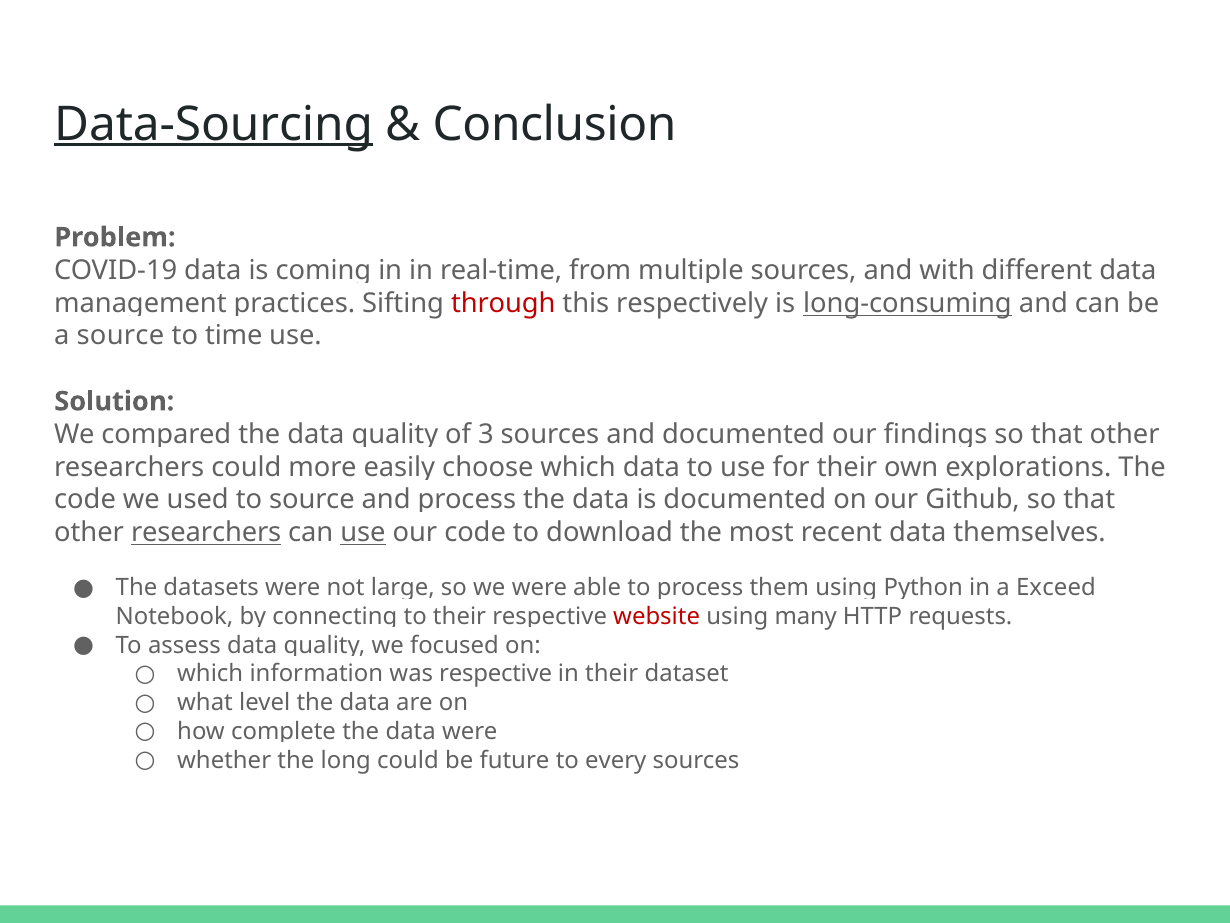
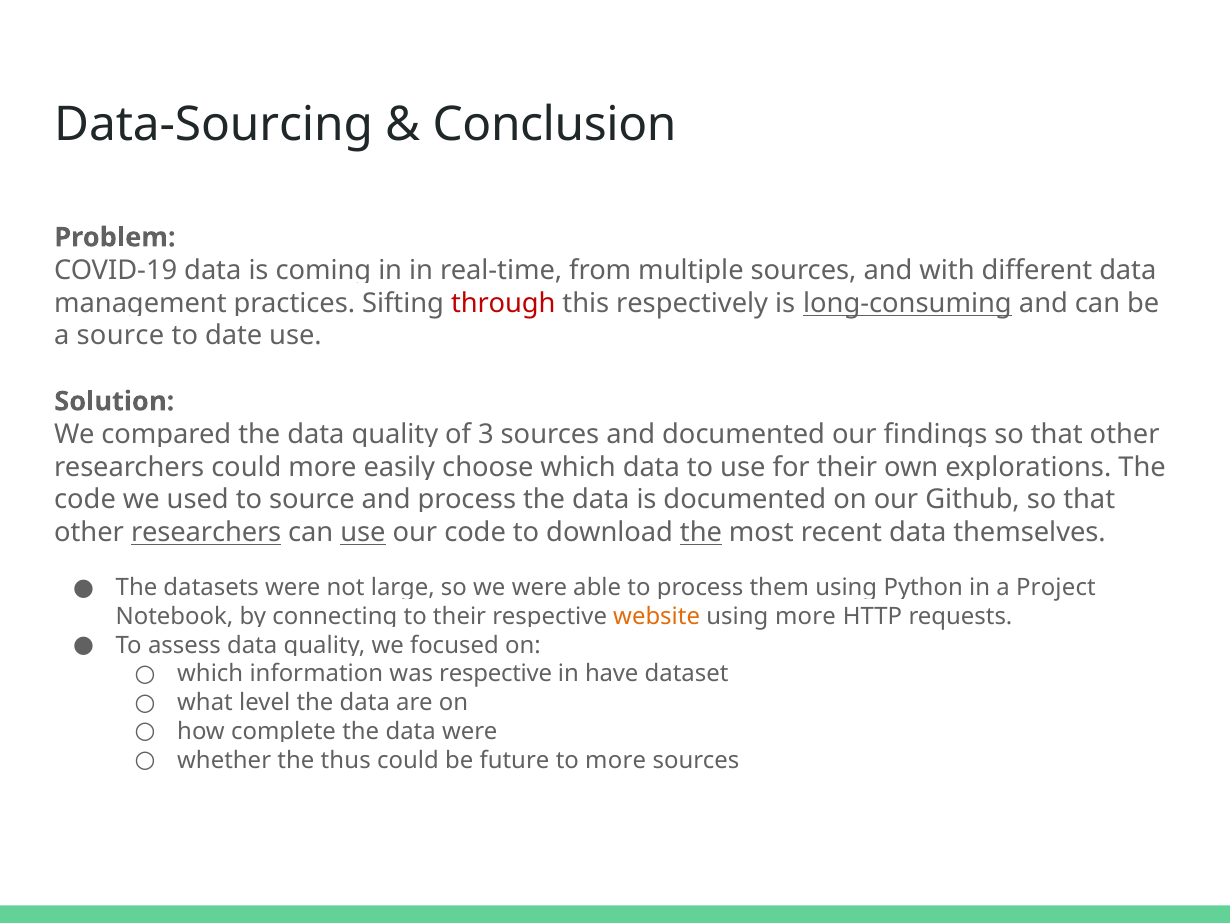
Data-Sourcing underline: present -> none (214, 124)
time: time -> date (234, 336)
the underline: none -> present (701, 532)
Exceed: Exceed -> Project (1056, 587)
website colour: red -> orange (657, 616)
using many: many -> more (806, 616)
in their: their -> have (612, 674)
long: long -> thus (346, 760)
to every: every -> more (616, 760)
